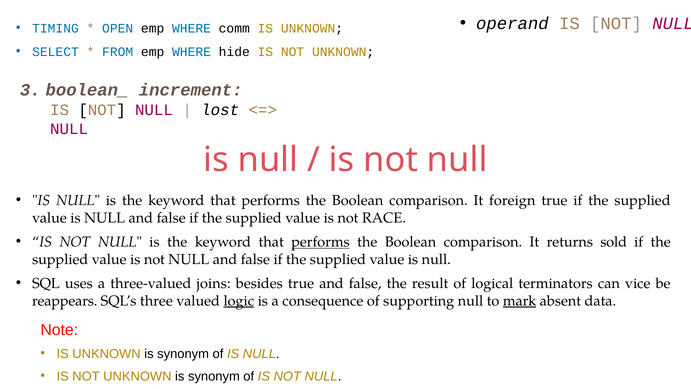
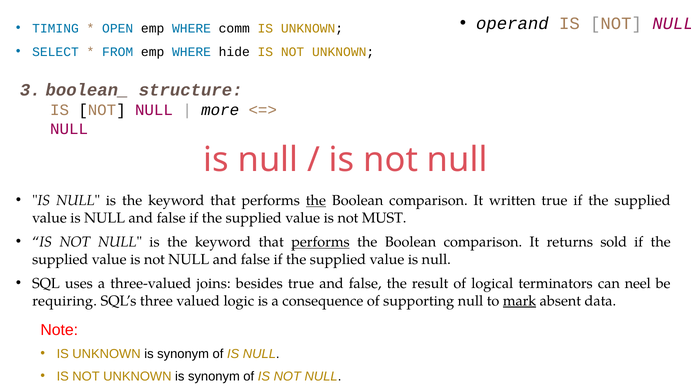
increment: increment -> structure (191, 90)
lost: lost -> more (220, 110)
the underline: none -> present (316, 200)
foreign: foreign -> written (512, 200)
RACE: RACE -> MUST (384, 218)
vice: vice -> neel (638, 283)
reappears: reappears -> requiring (65, 301)
logic underline: present -> none (239, 301)
